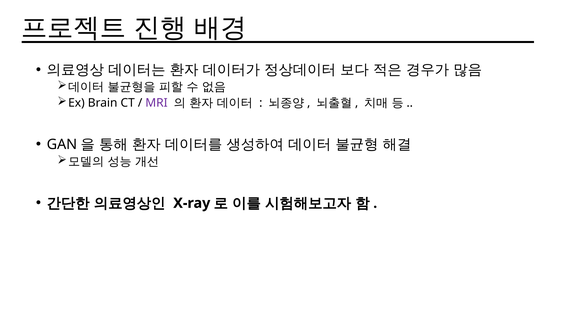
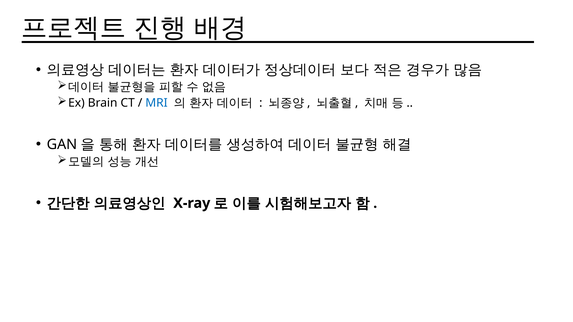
MRI colour: purple -> blue (157, 103)
